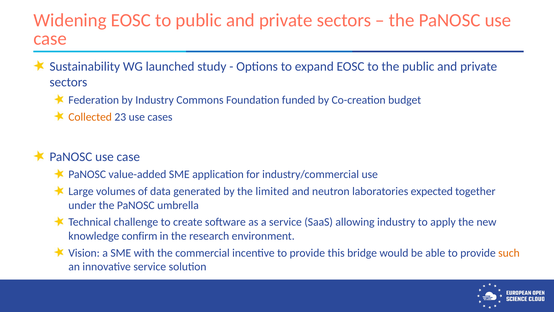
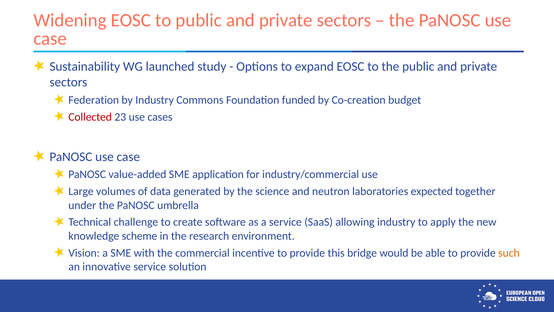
Collected colour: orange -> red (90, 117)
limited: limited -> science (272, 191)
confirm: confirm -> scheme (140, 236)
